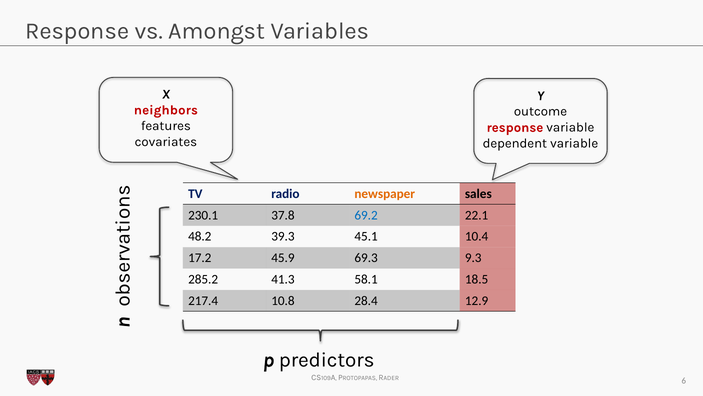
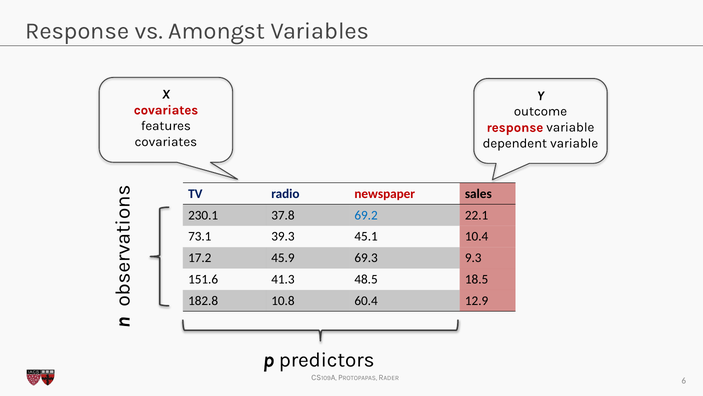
neighbors: neighbors -> covariates (166, 110)
newspaper colour: orange -> red (385, 194)
48.2: 48.2 -> 73.1 (200, 236)
285.2: 285.2 -> 151.6 (203, 279)
58.1: 58.1 -> 48.5 (366, 279)
217.4: 217.4 -> 182.8 (203, 300)
28.4: 28.4 -> 60.4 (366, 300)
